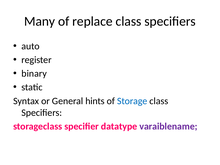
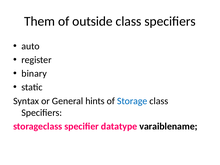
Many: Many -> Them (40, 21)
replace: replace -> outside (92, 21)
varaiblename colour: purple -> black (168, 126)
